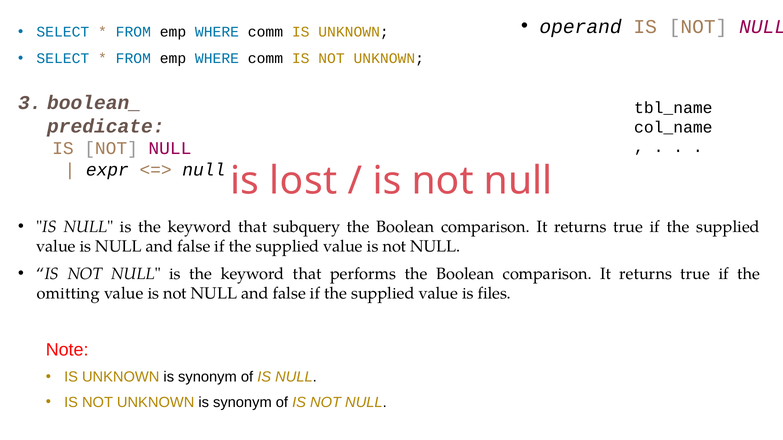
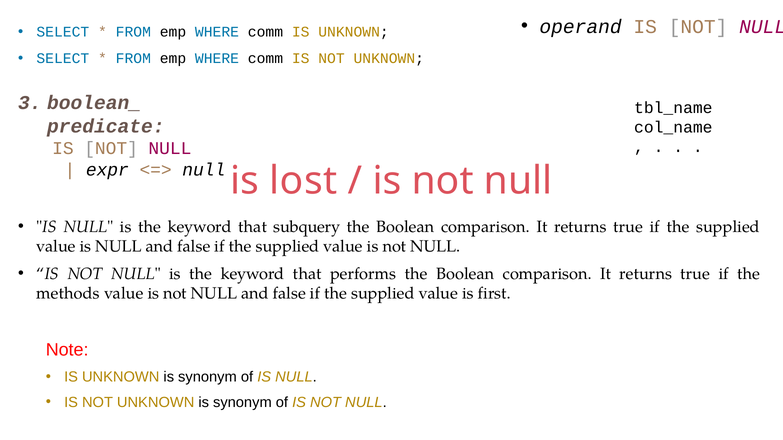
omitting: omitting -> methods (68, 294)
files: files -> first (494, 294)
